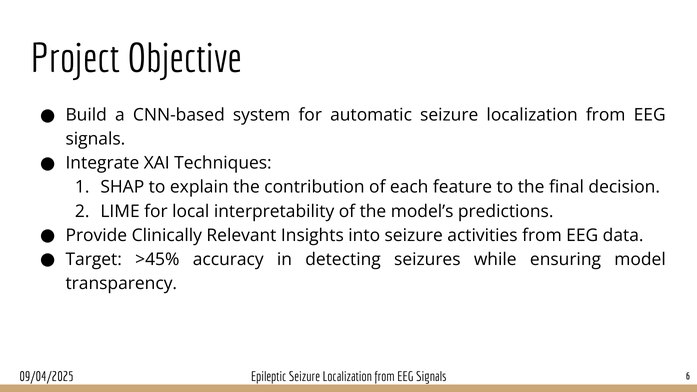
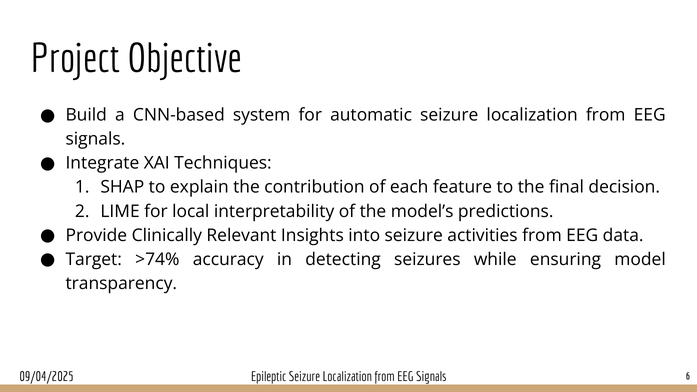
>45%: >45% -> >74% (157, 259)
